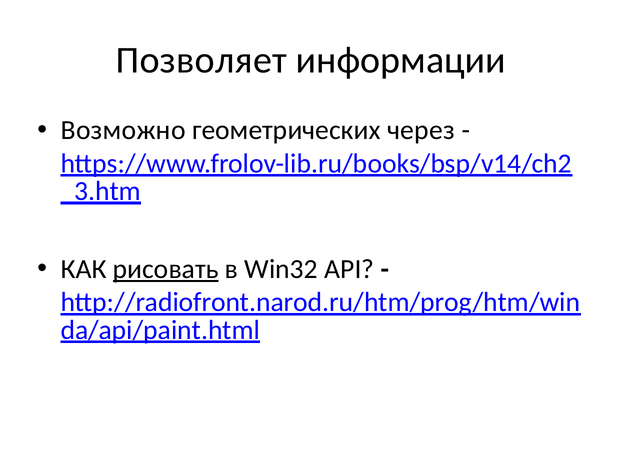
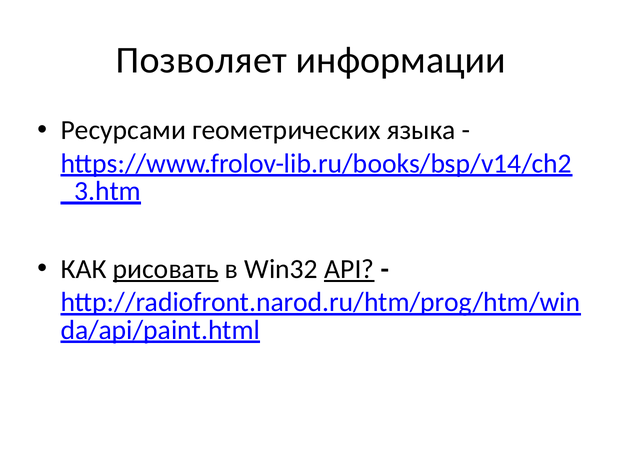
Возможно: Возможно -> Ресурсами (123, 131)
через: через -> языка (421, 131)
API underline: none -> present (349, 269)
